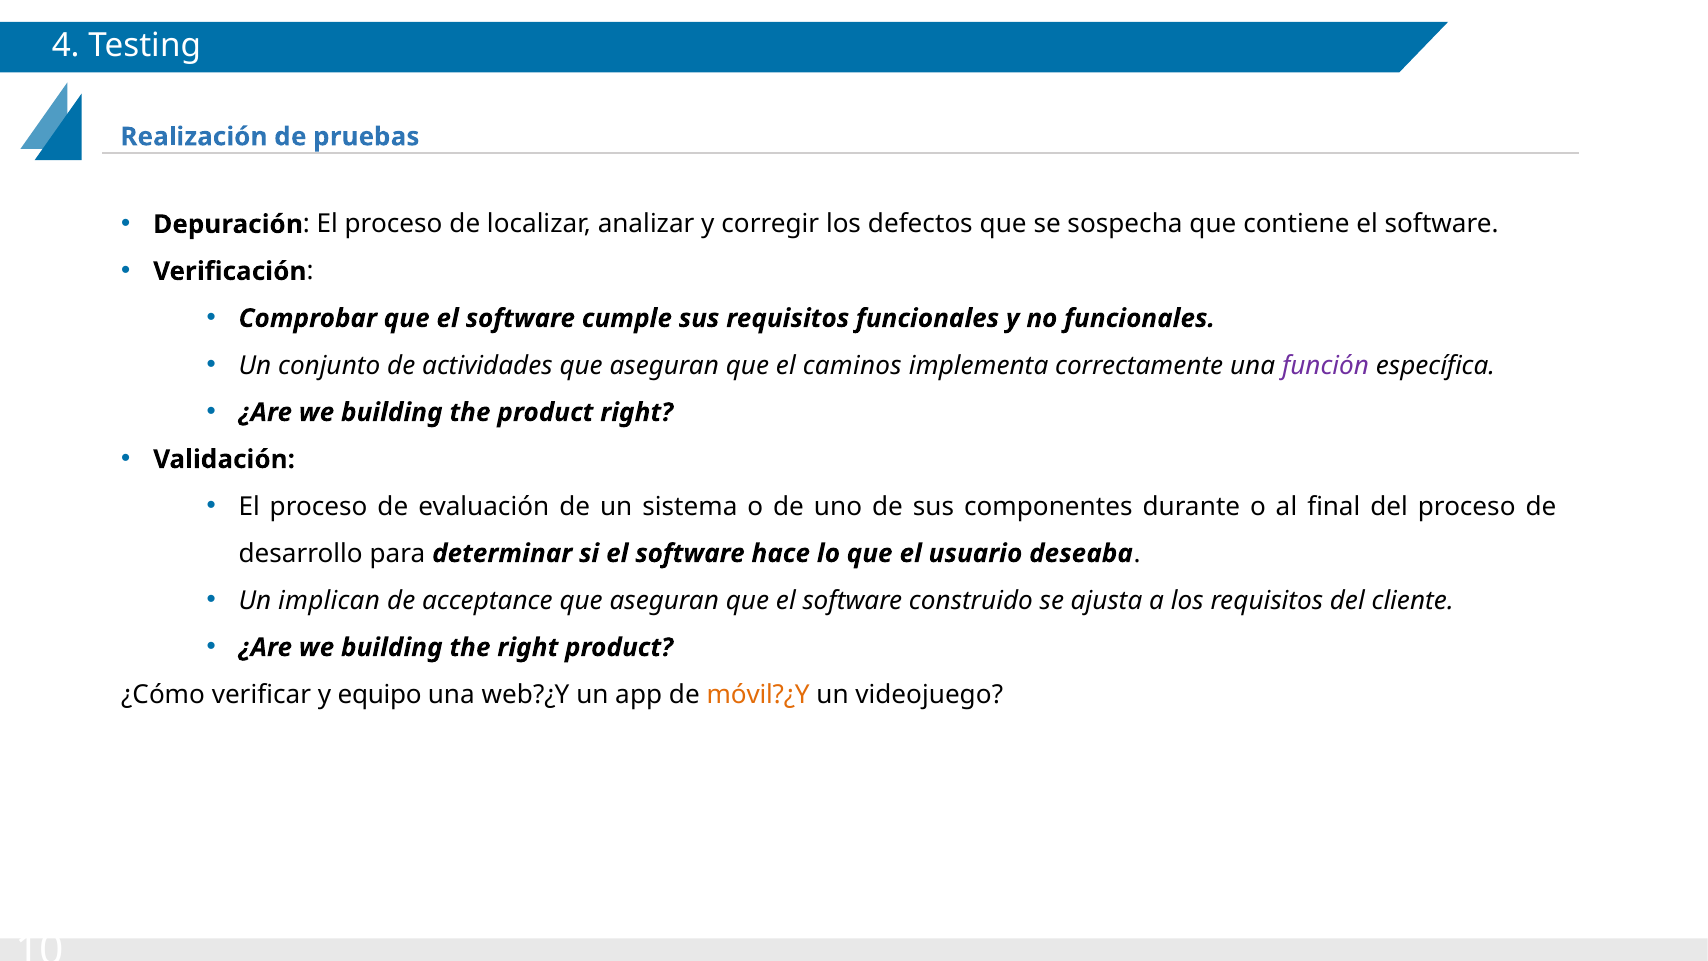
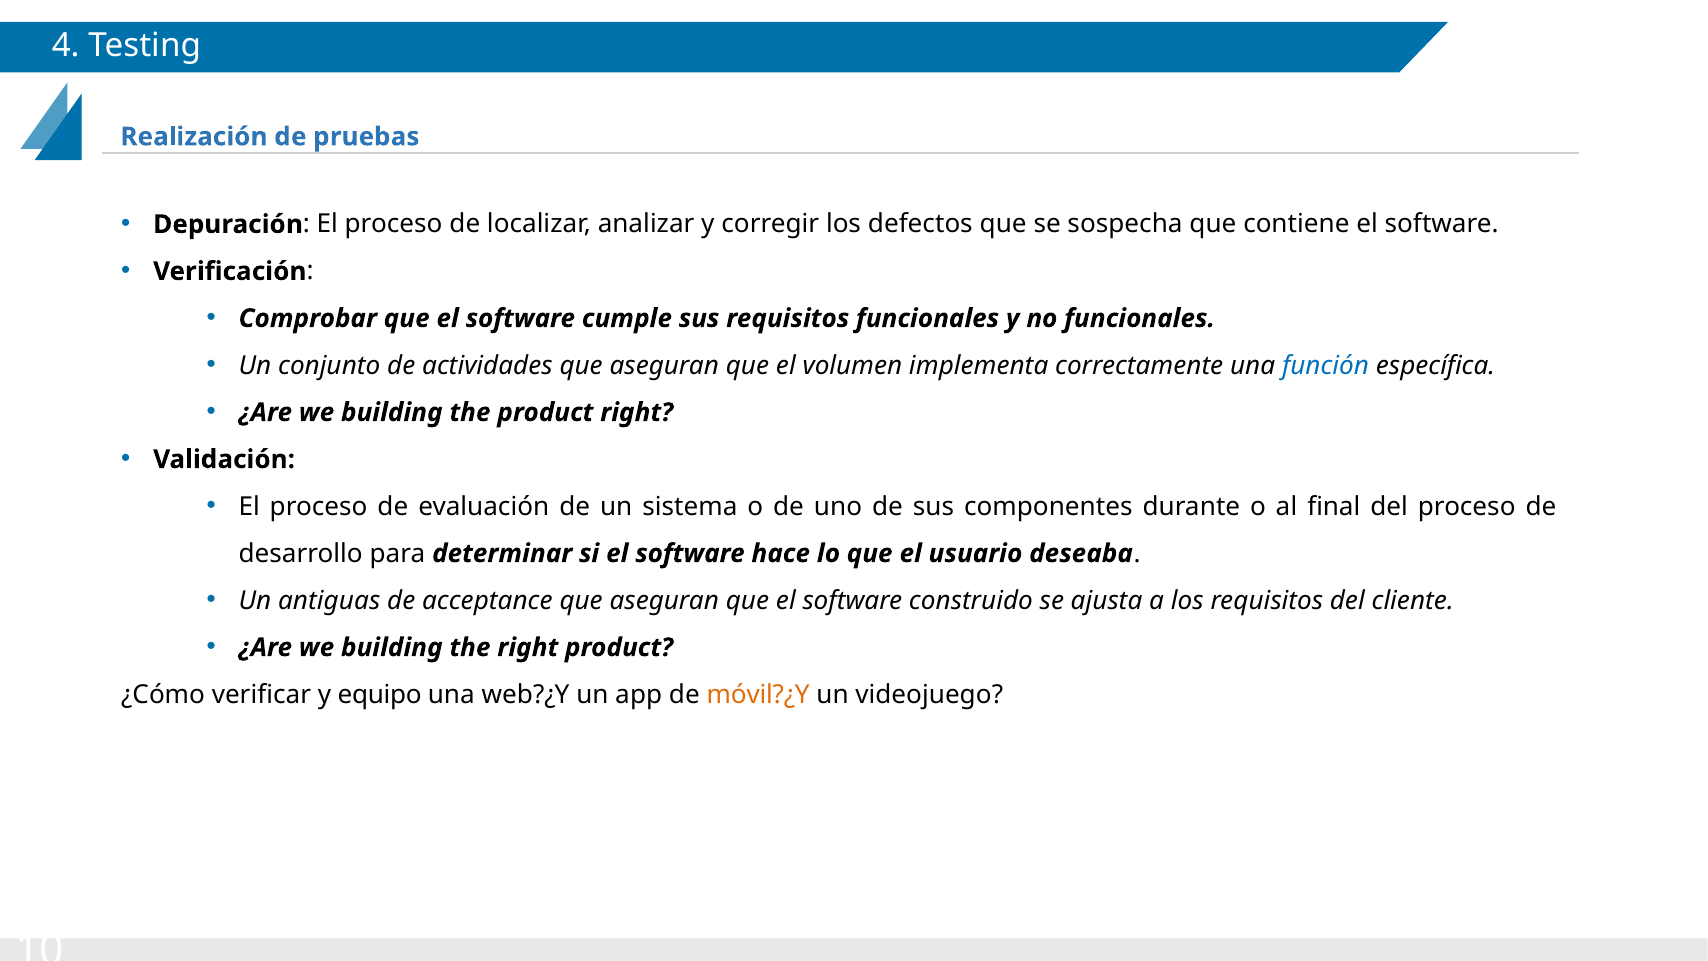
caminos: caminos -> volumen (852, 365)
función colour: purple -> blue (1326, 365)
implican: implican -> antiguas (329, 600)
